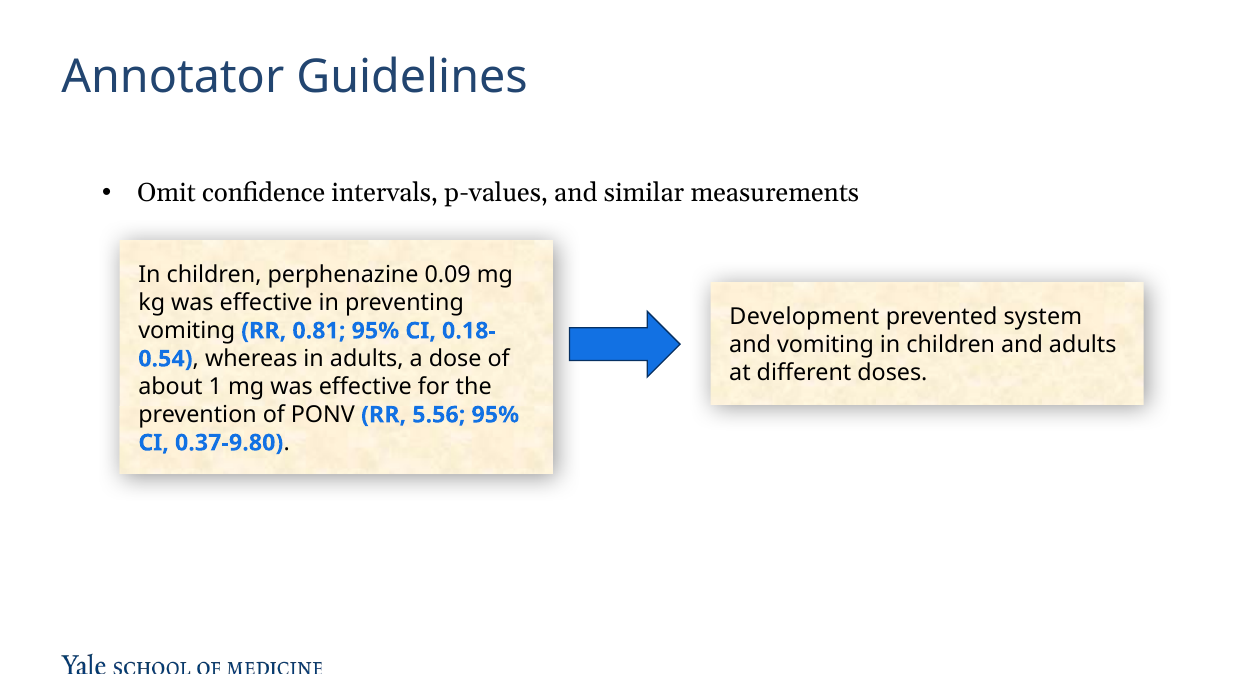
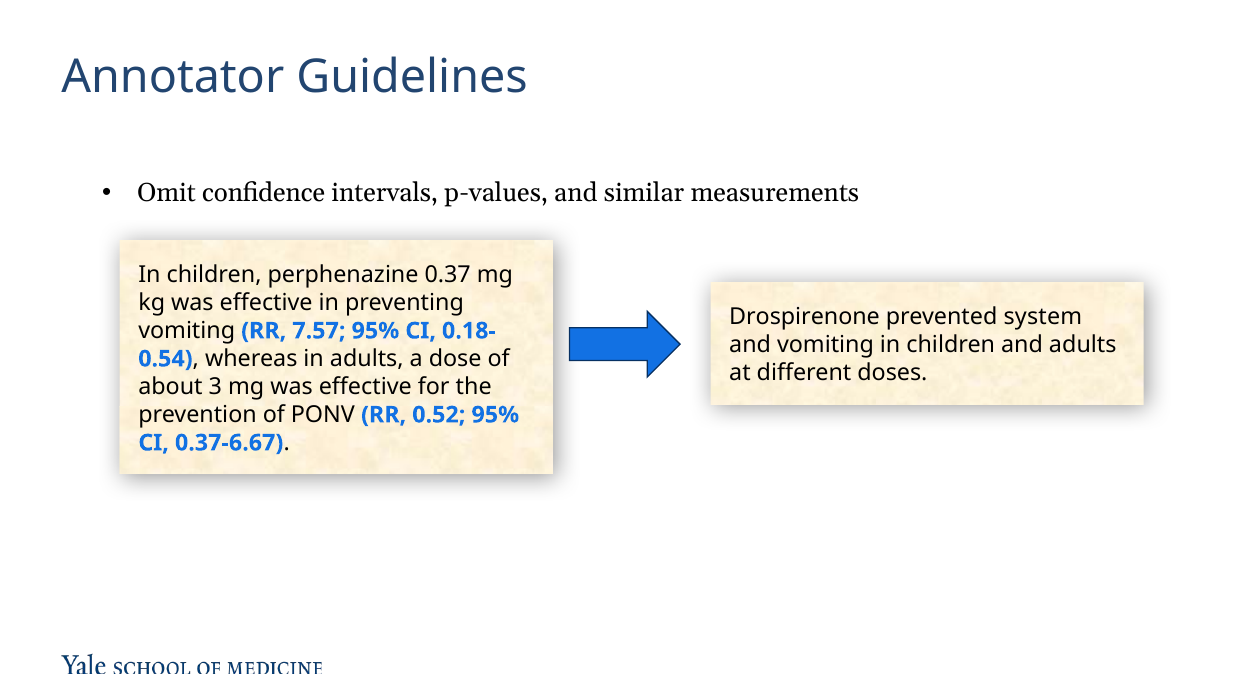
0.09: 0.09 -> 0.37 (448, 275)
Development: Development -> Drospirenone (805, 317)
0.81: 0.81 -> 7.57 (319, 331)
1: 1 -> 3 (215, 387)
5.56: 5.56 -> 0.52 (439, 415)
0.37-9.80: 0.37-9.80 -> 0.37-6.67 (229, 443)
